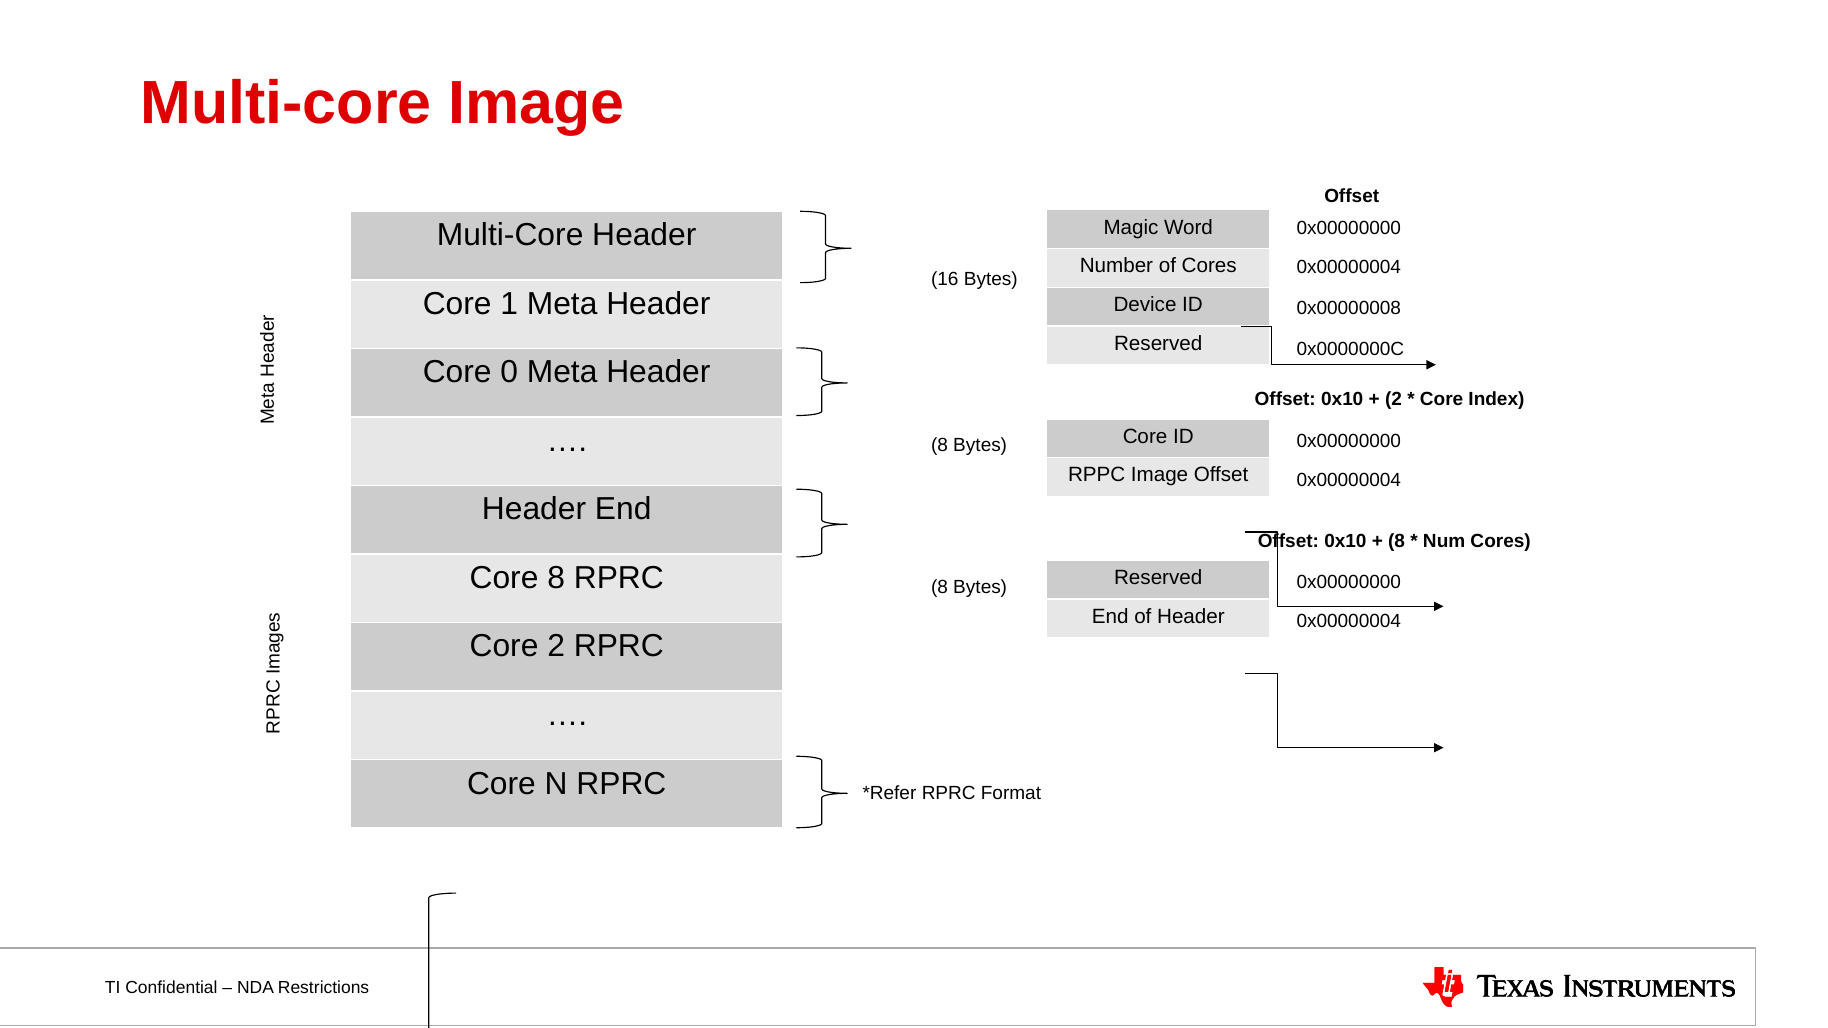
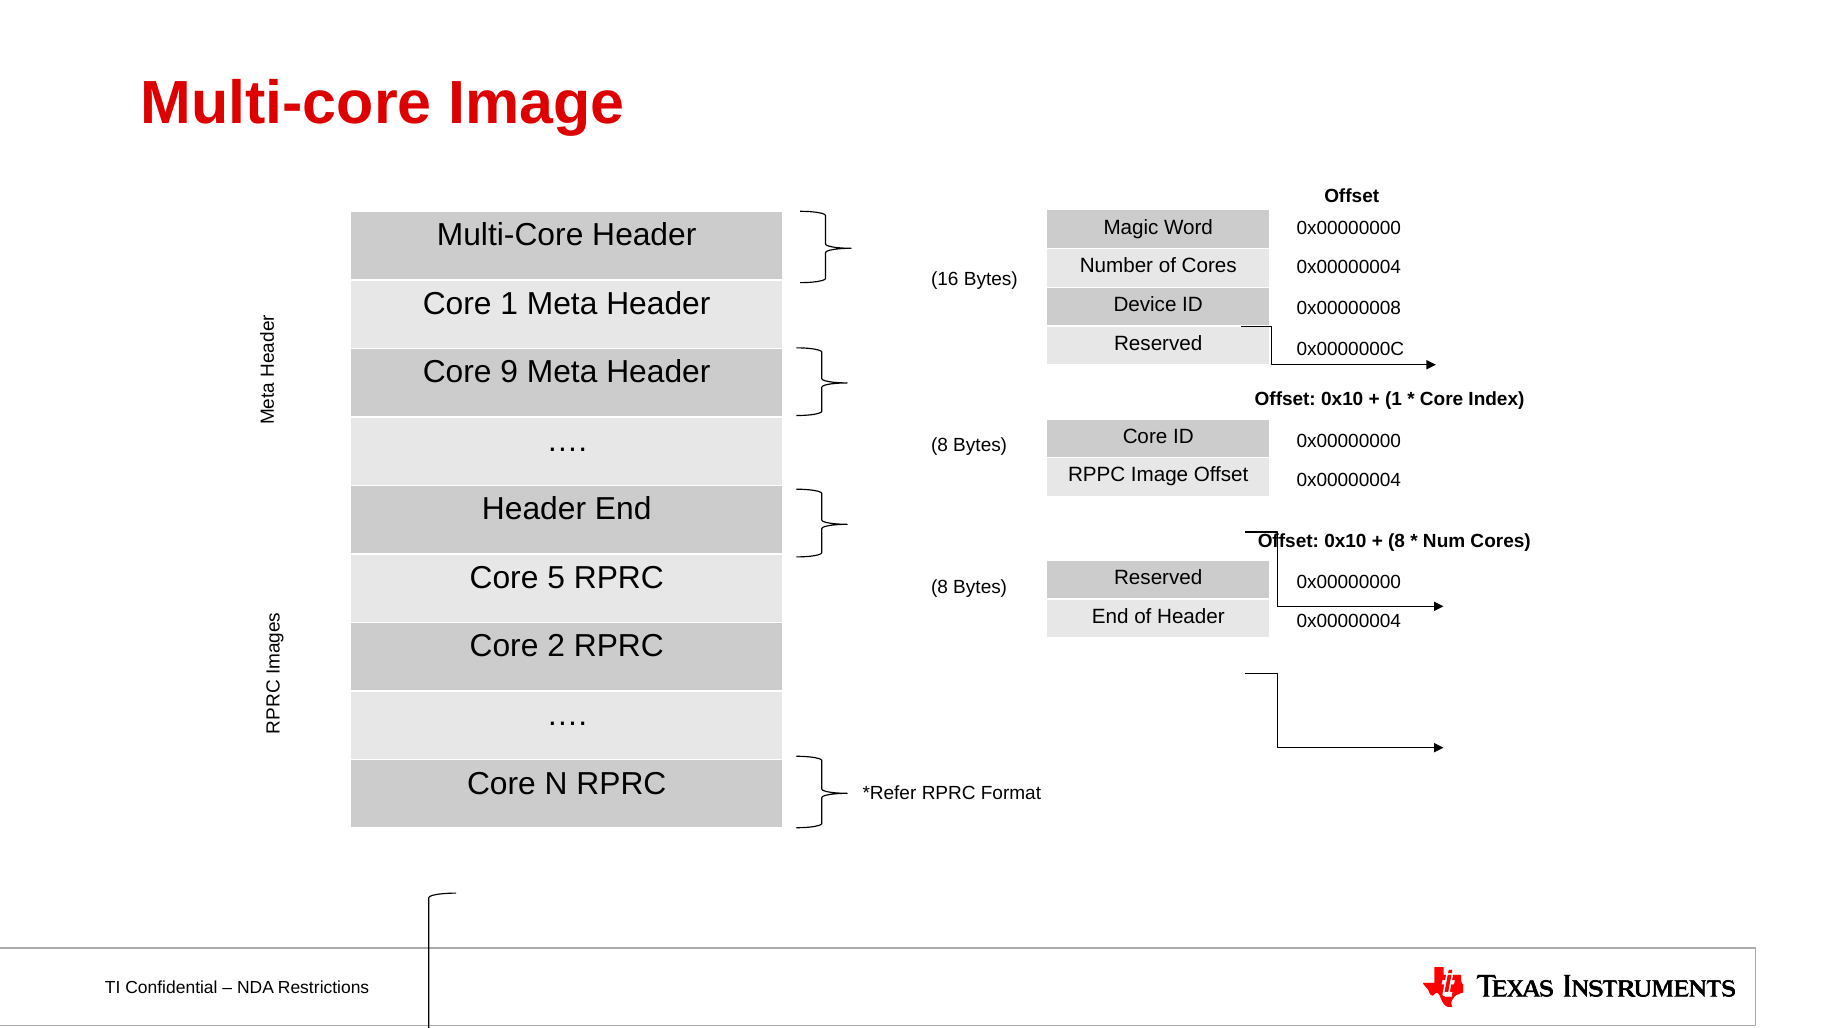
0: 0 -> 9 (509, 372)
2: 2 -> 1 (1393, 399)
Core 8: 8 -> 5 (556, 578)
